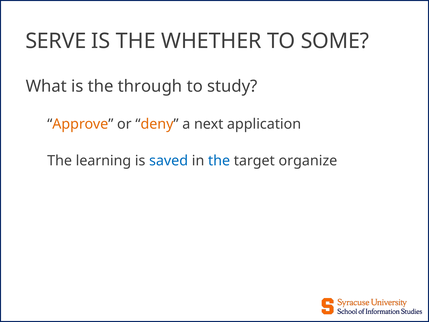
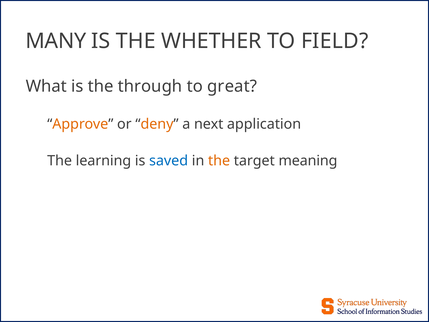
SERVE: SERVE -> MANY (56, 41)
SOME: SOME -> FIELD (335, 41)
study: study -> great (232, 86)
the colour: blue -> orange (219, 161)
organize: organize -> meaning (308, 161)
